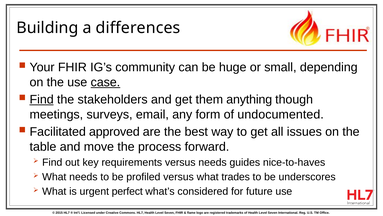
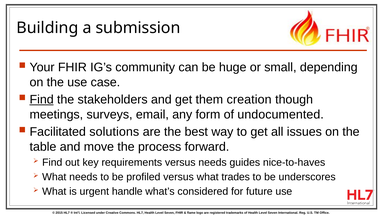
differences: differences -> submission (138, 28)
case underline: present -> none (105, 82)
anything: anything -> creation (249, 99)
approved: approved -> solutions (114, 132)
perfect: perfect -> handle (127, 191)
